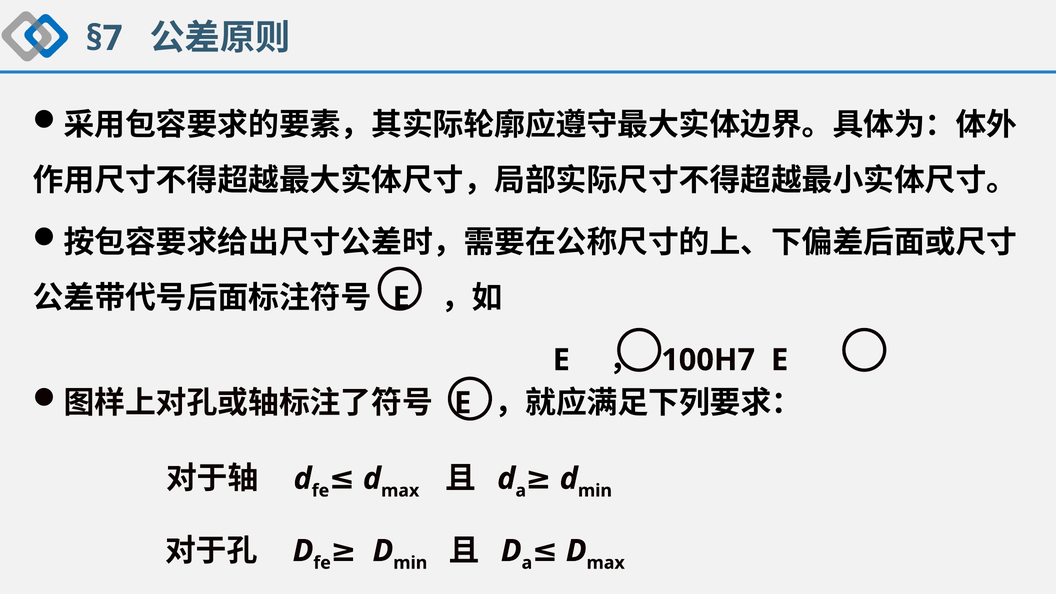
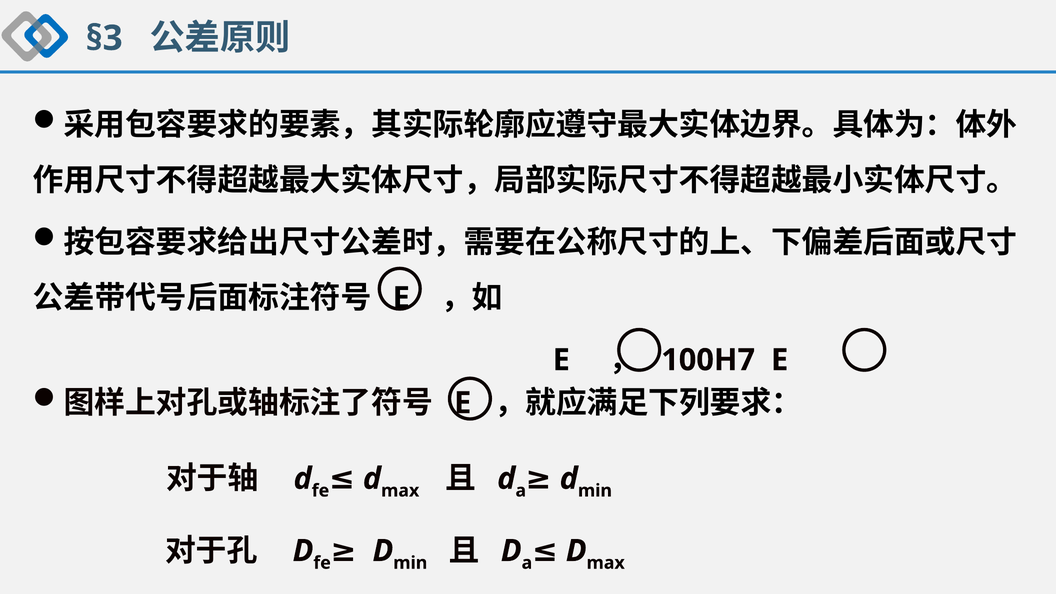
§7: §7 -> §3 (104, 38)
